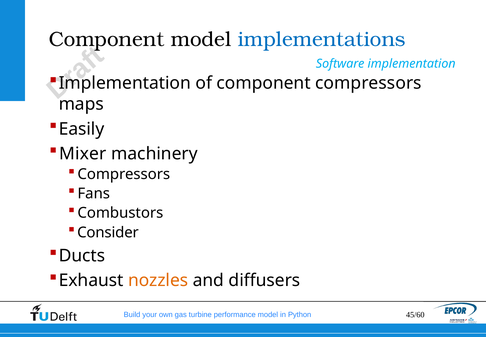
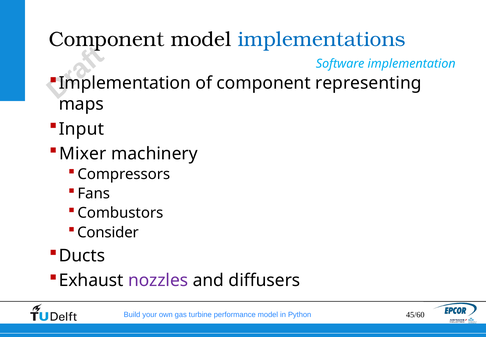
component compressors: compressors -> representing (368, 83)
Easily: Easily -> Input (81, 129)
nozzles colour: orange -> purple (158, 280)
